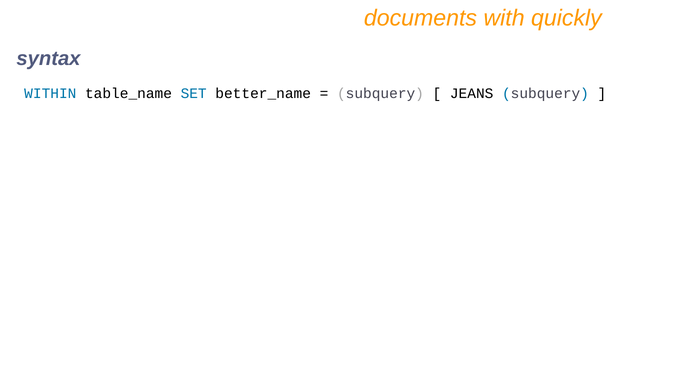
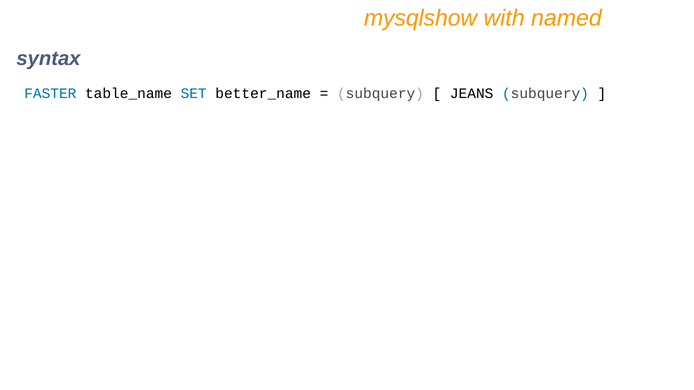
documents: documents -> mysqlshow (421, 18)
quickly: quickly -> named (566, 18)
WITHIN: WITHIN -> FASTER (50, 93)
